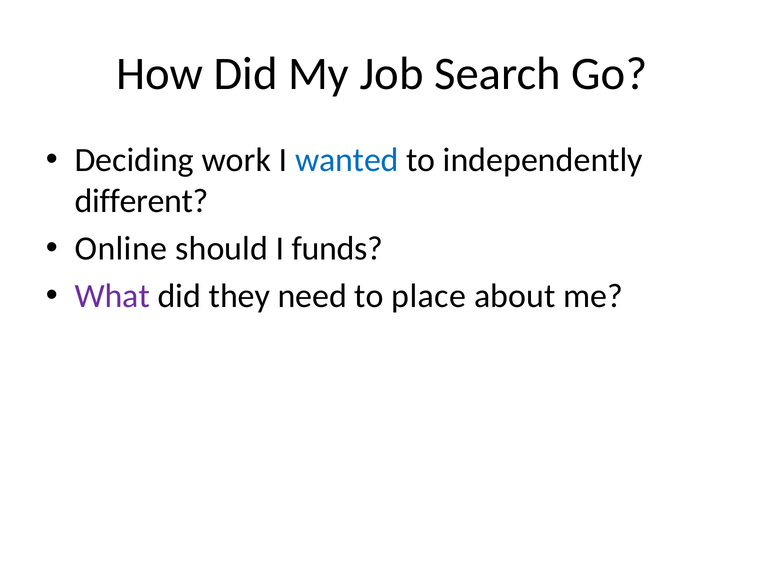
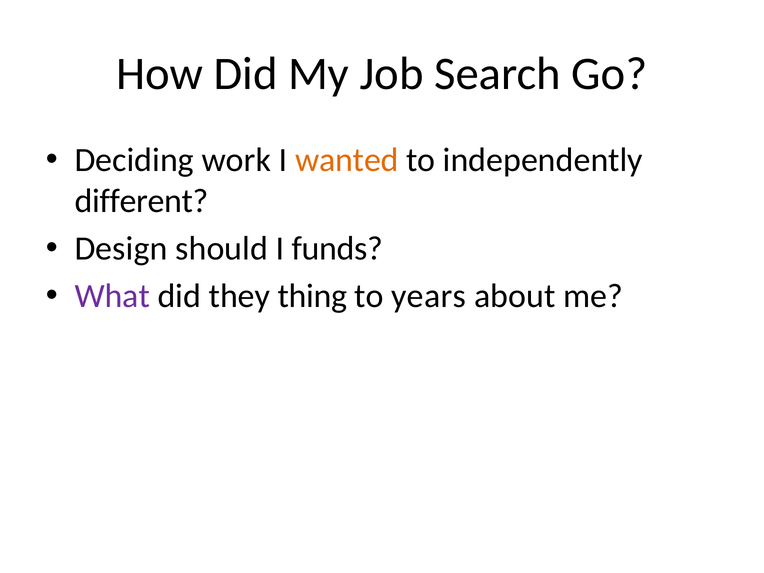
wanted colour: blue -> orange (347, 160)
Online: Online -> Design (121, 249)
need: need -> thing (312, 296)
place: place -> years (429, 296)
